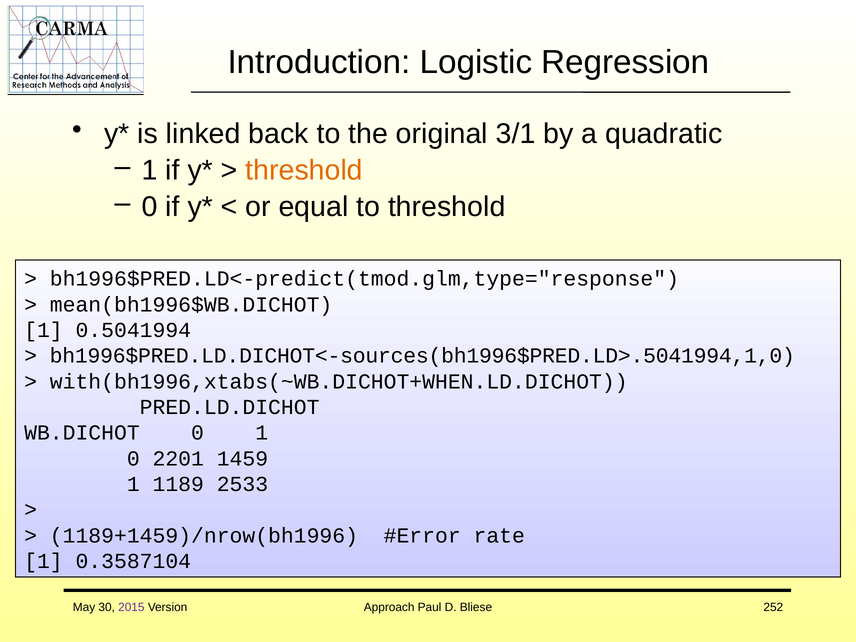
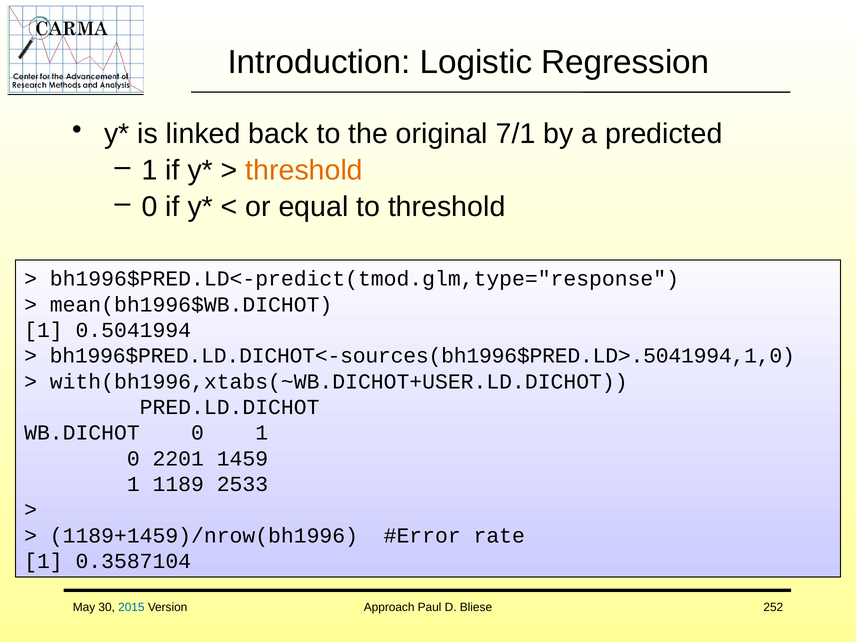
3/1: 3/1 -> 7/1 (516, 134)
quadratic: quadratic -> predicted (664, 134)
with(bh1996,xtabs(~WB.DICHOT+WHEN.LD.DICHOT: with(bh1996,xtabs(~WB.DICHOT+WHEN.LD.DICHOT -> with(bh1996,xtabs(~WB.DICHOT+USER.LD.DICHOT (339, 382)
2015 colour: purple -> blue (131, 607)
